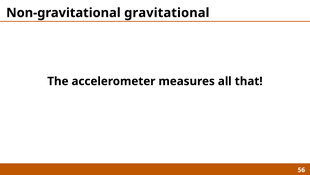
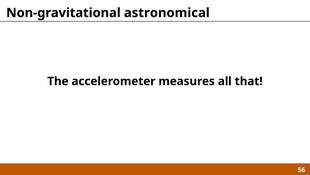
gravitational: gravitational -> astronomical (167, 13)
